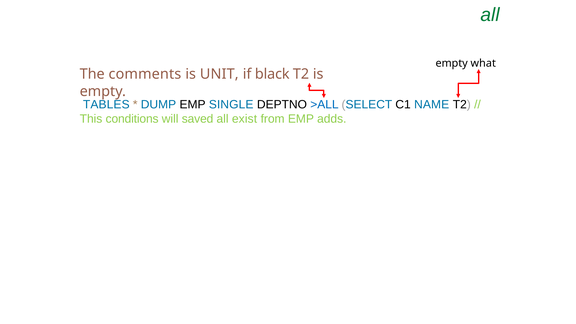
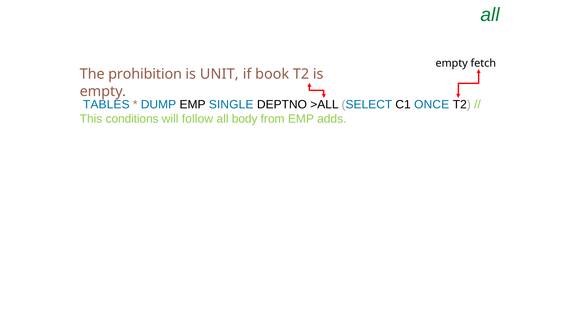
what: what -> fetch (483, 63)
comments: comments -> prohibition (145, 74)
black: black -> book (272, 74)
>ALL colour: blue -> black (324, 104)
NAME: NAME -> ONCE (432, 104)
saved: saved -> follow (197, 119)
exist: exist -> body (245, 119)
